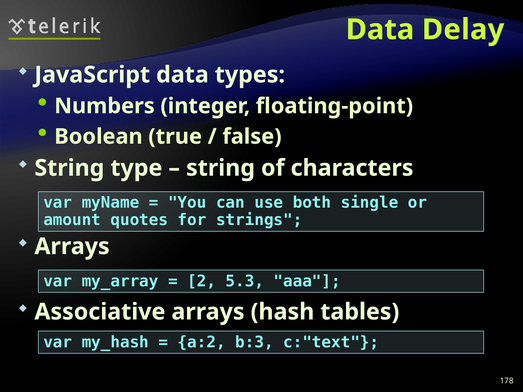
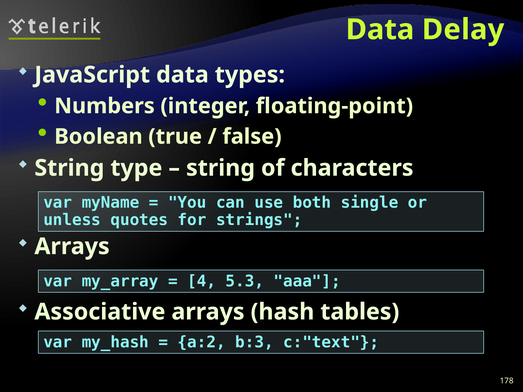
amount: amount -> unless (72, 220)
2: 2 -> 4 (202, 281)
